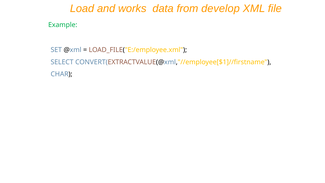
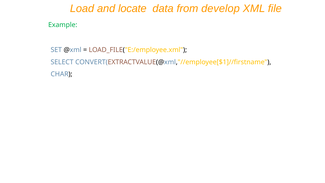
works: works -> locate (132, 8)
